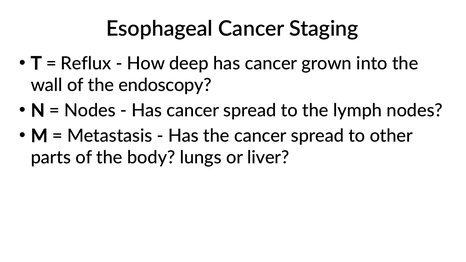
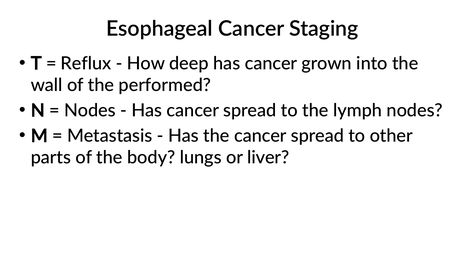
endoscopy: endoscopy -> performed (165, 85)
